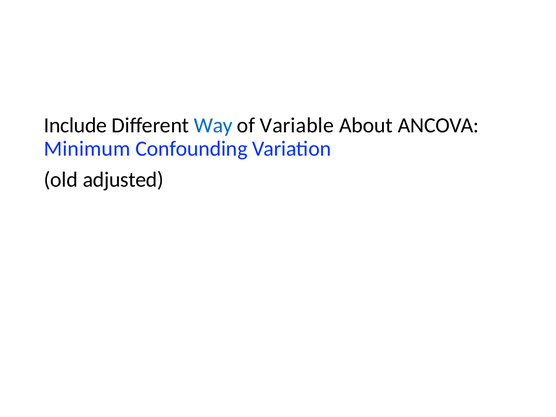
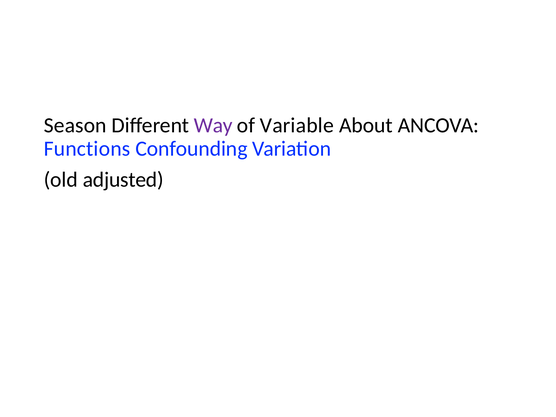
Include: Include -> Season (75, 125)
Way colour: blue -> purple (213, 125)
Minimum: Minimum -> Functions (87, 149)
